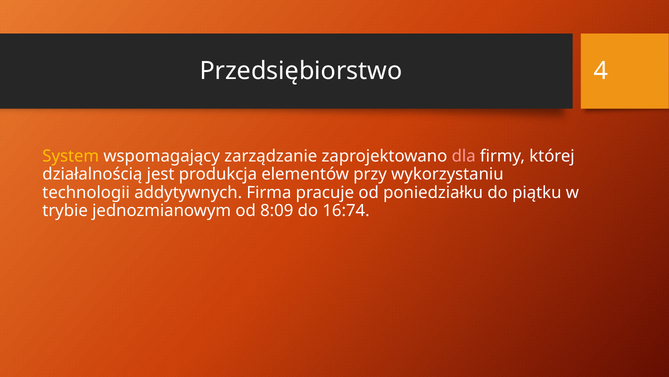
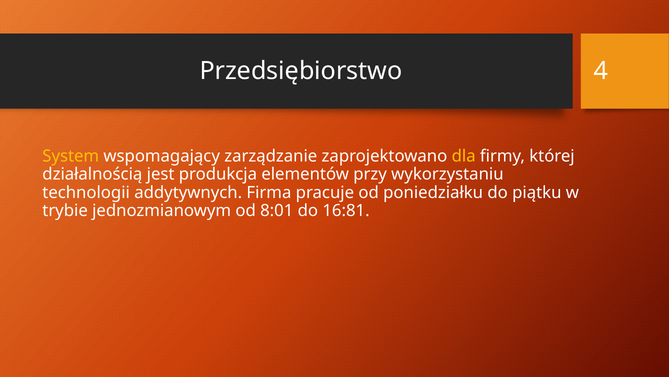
dla colour: pink -> yellow (464, 156)
8:09: 8:09 -> 8:01 (277, 210)
16:74: 16:74 -> 16:81 (346, 210)
